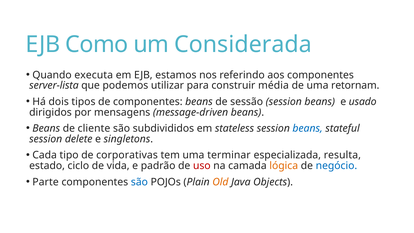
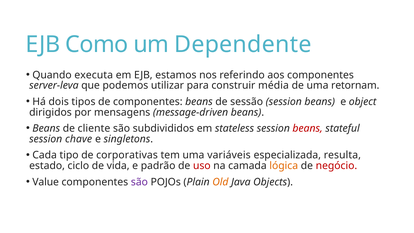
Considerada: Considerada -> Dependente (243, 45)
server-lista: server-lista -> server-leva (54, 85)
usado: usado -> object (363, 102)
beans colour: blue -> red (308, 128)
delete: delete -> chave (79, 139)
terminar: terminar -> variáveis (229, 155)
negócio colour: blue -> red (336, 166)
Parte: Parte -> Value (46, 182)
são colour: blue -> purple (139, 182)
